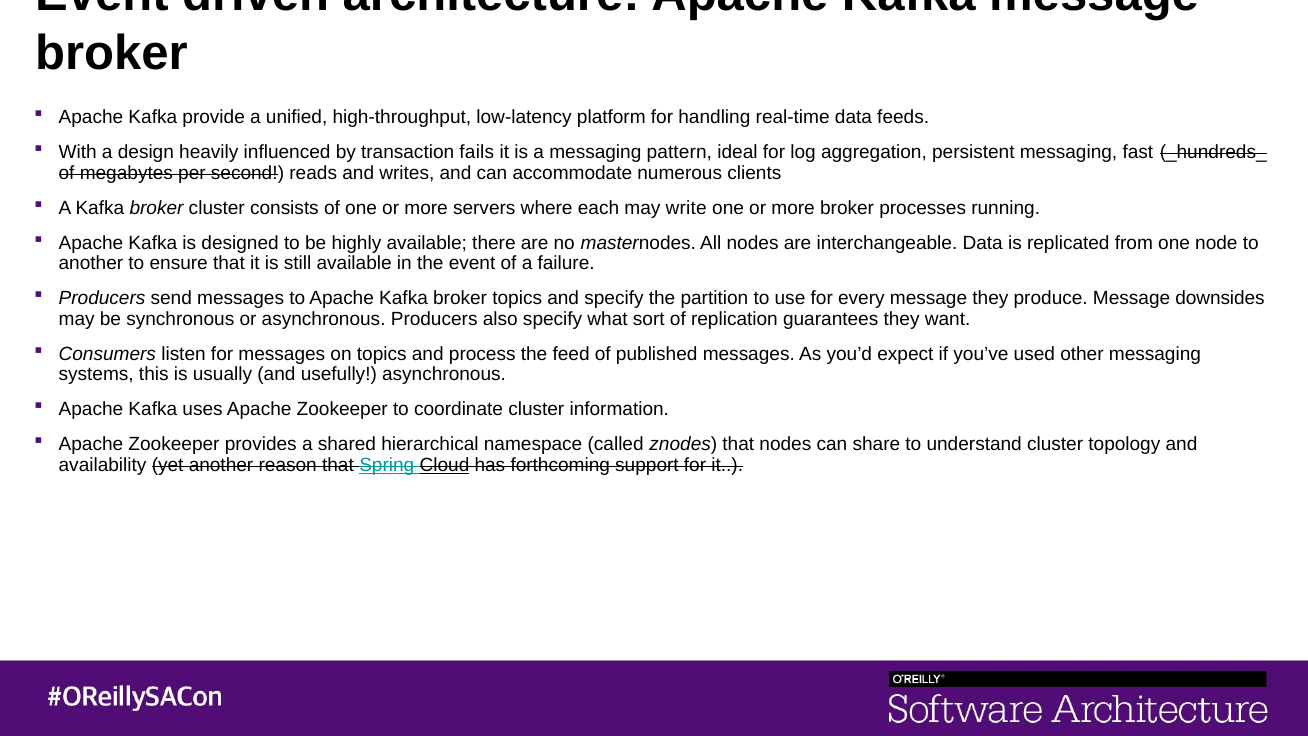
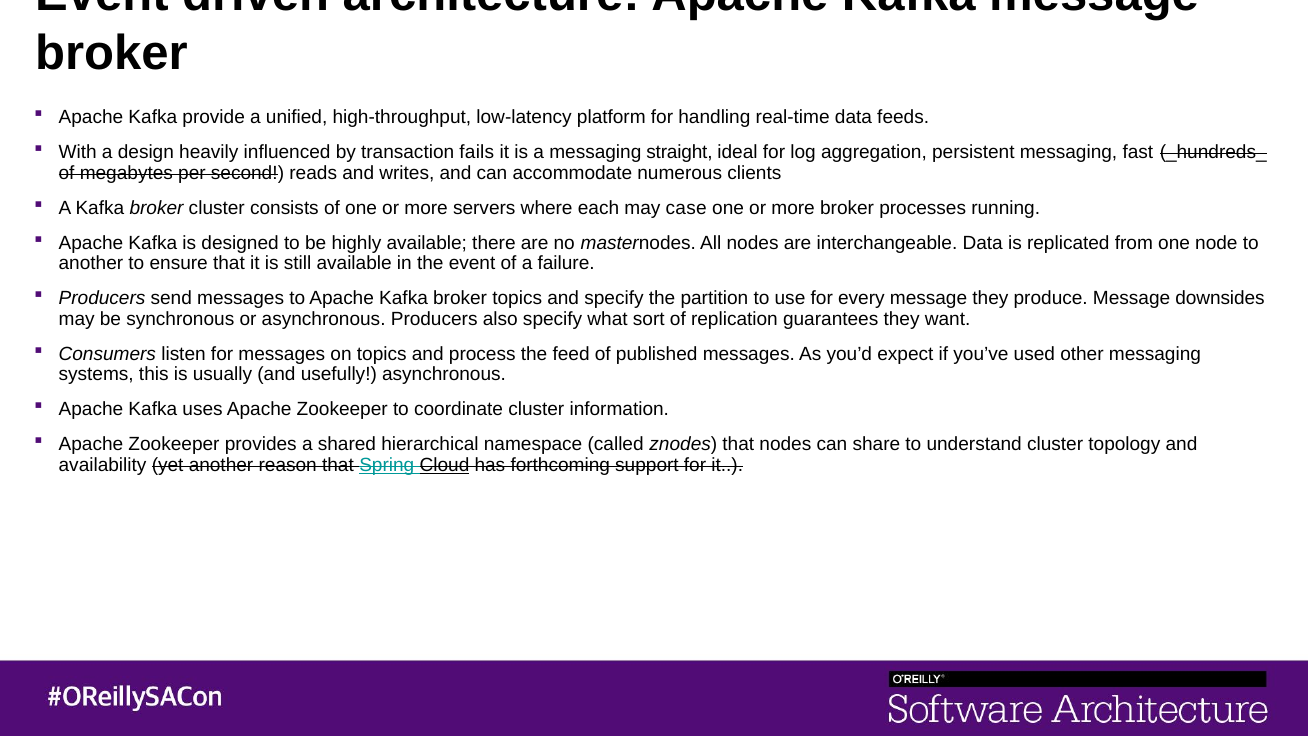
pattern: pattern -> straight (679, 152)
write: write -> case (686, 208)
